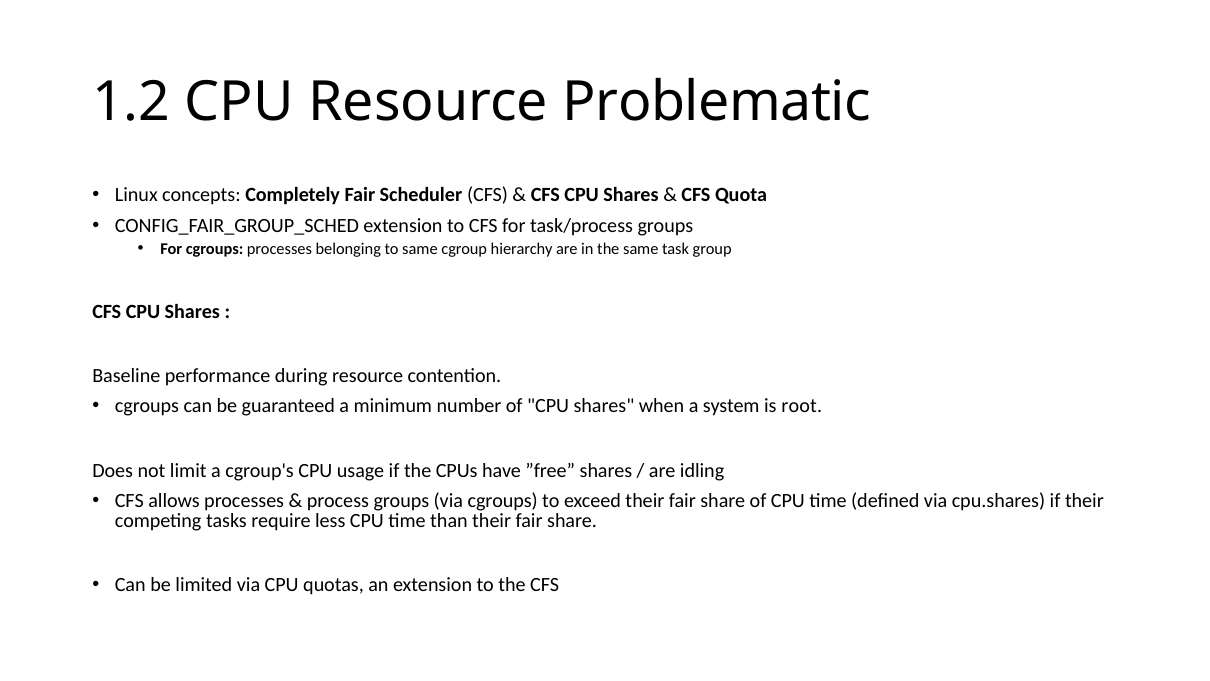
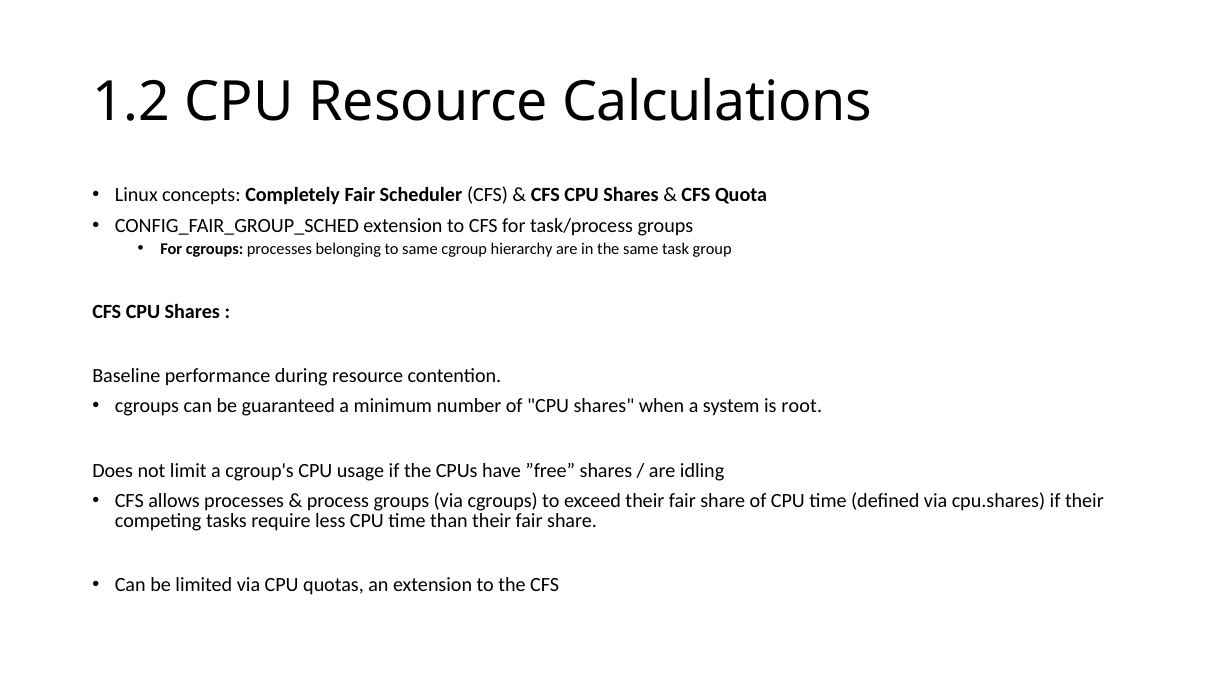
Problematic: Problematic -> Calculations (717, 102)
